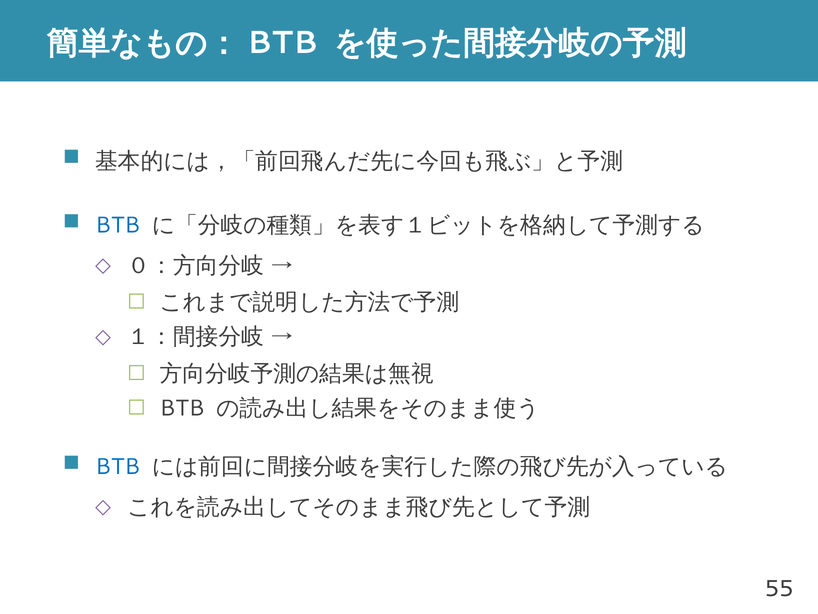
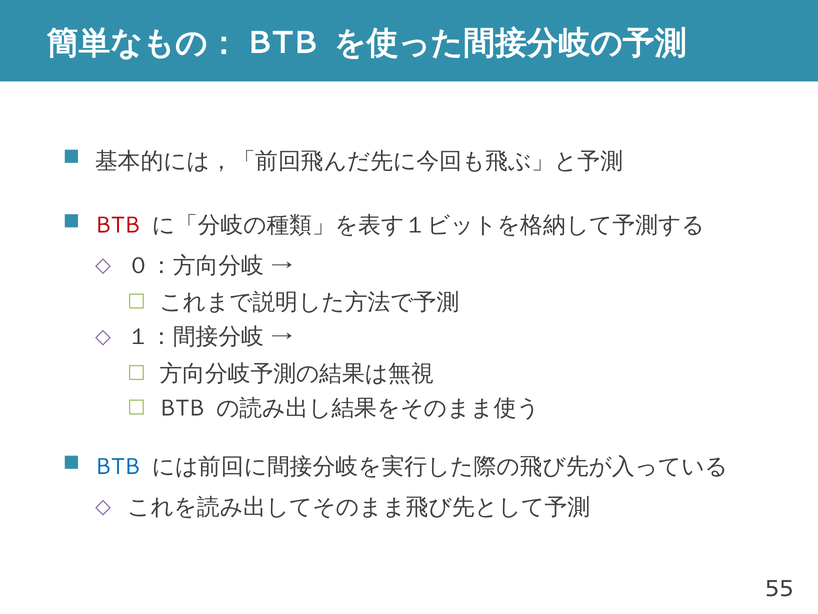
BTB colour: blue -> red (118, 225)
